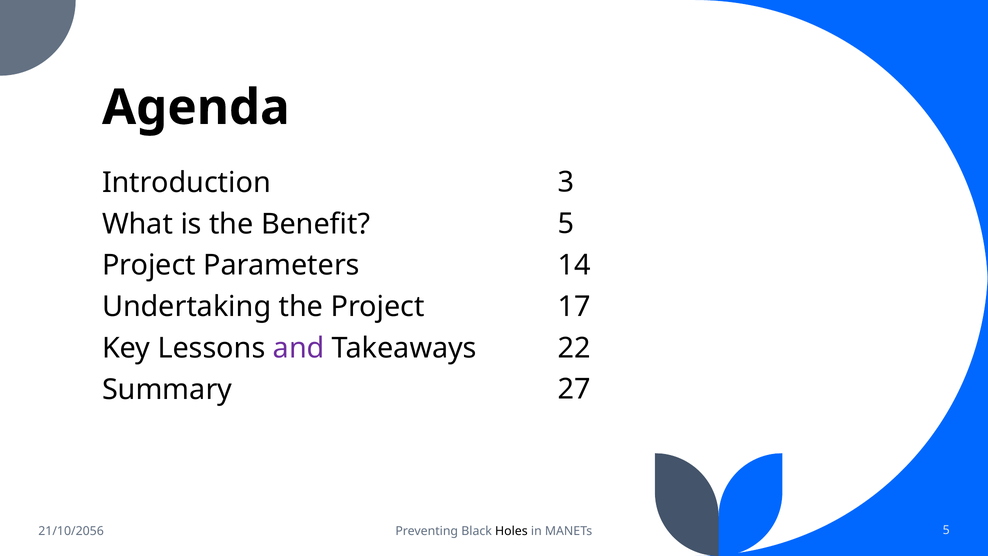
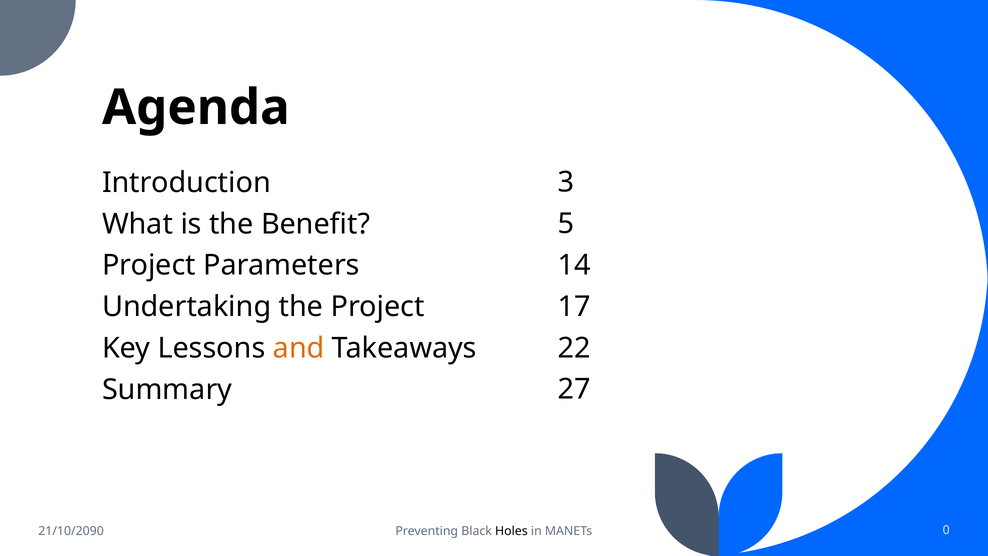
and colour: purple -> orange (299, 348)
21/10/2056: 21/10/2056 -> 21/10/2090 (71, 531)
MANETs 5: 5 -> 0 (946, 530)
